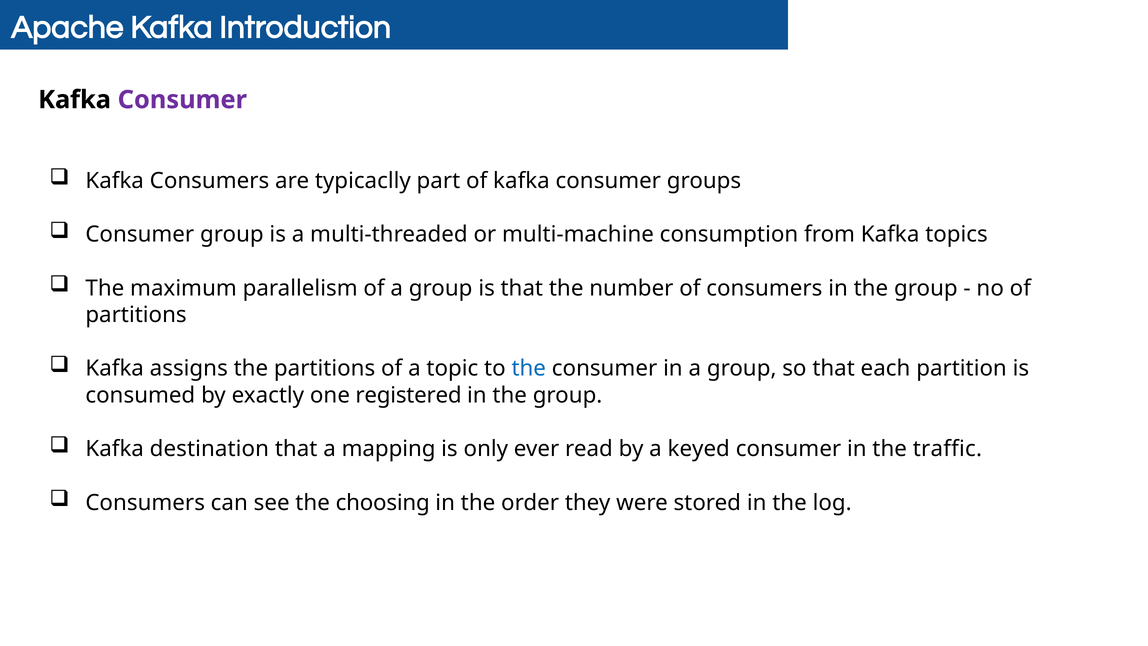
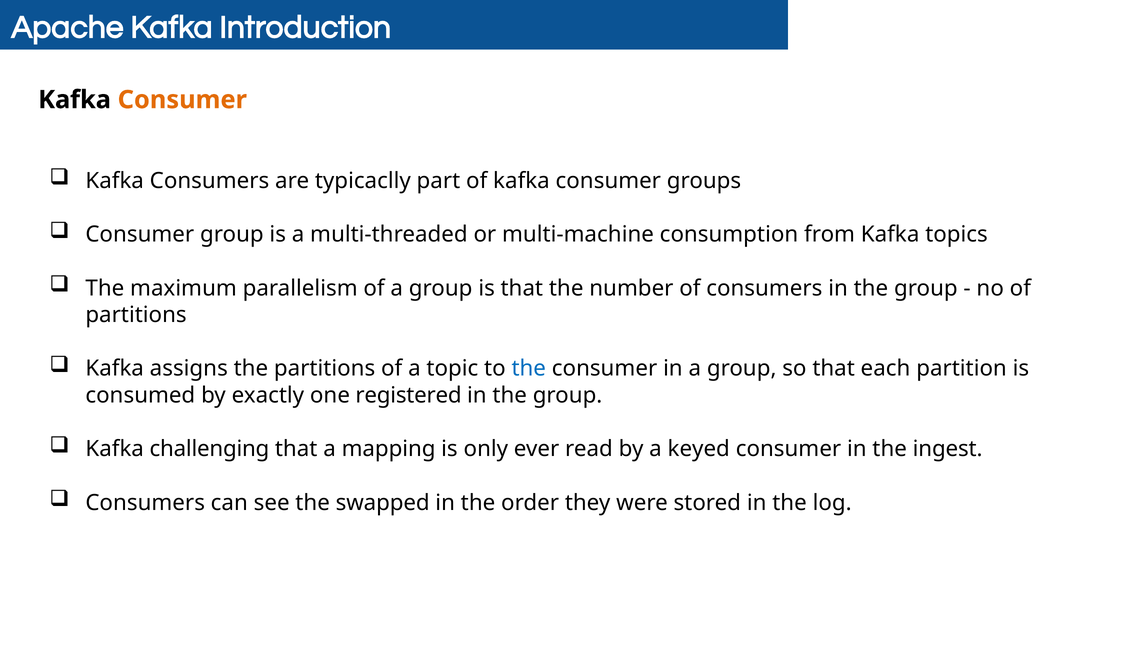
Consumer colour: purple -> orange (182, 100)
destination: destination -> challenging (209, 449)
traffic: traffic -> ingest (948, 449)
choosing: choosing -> swapped (383, 502)
